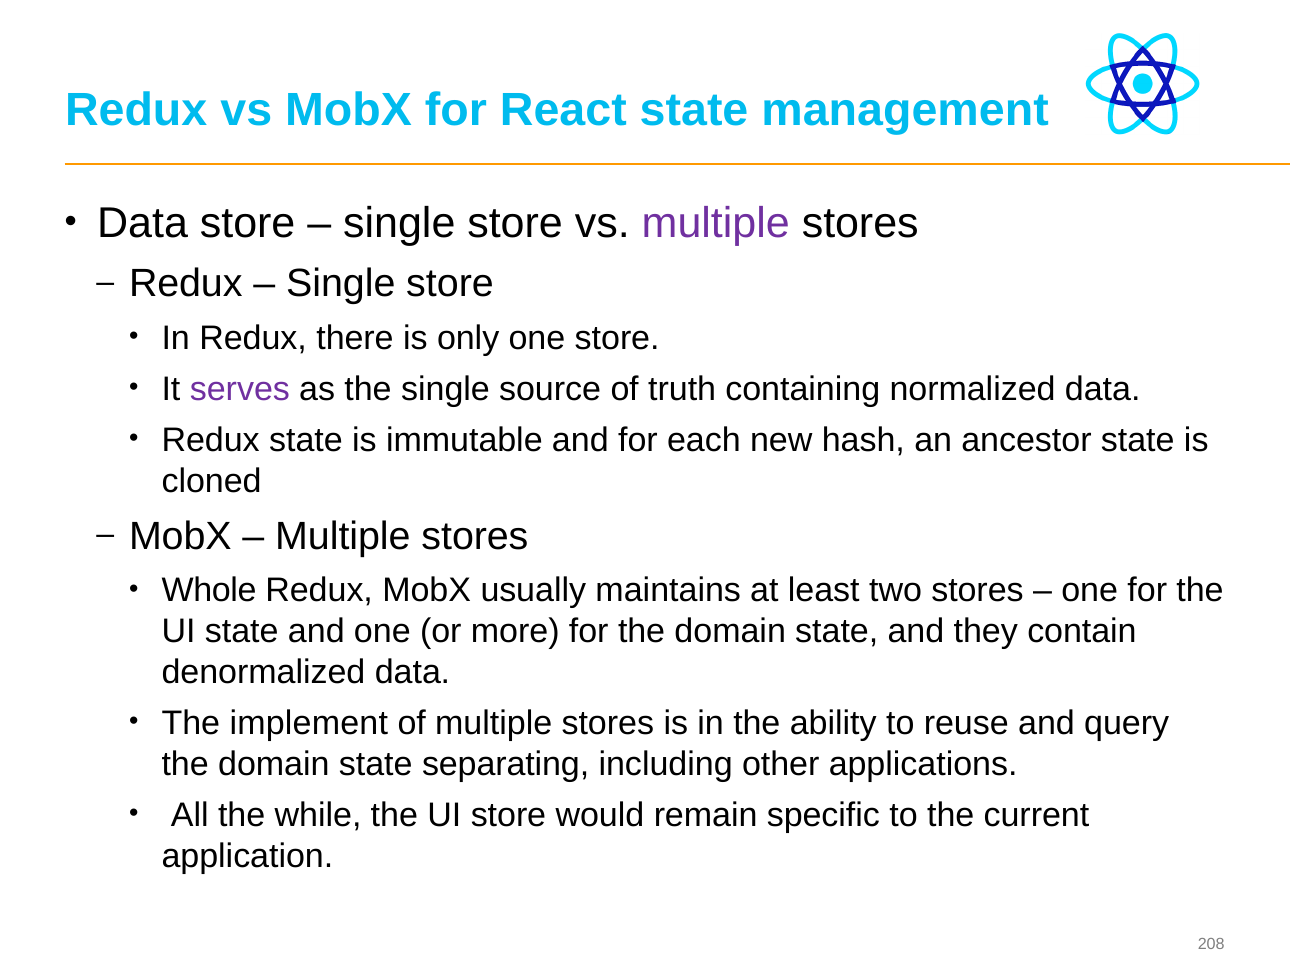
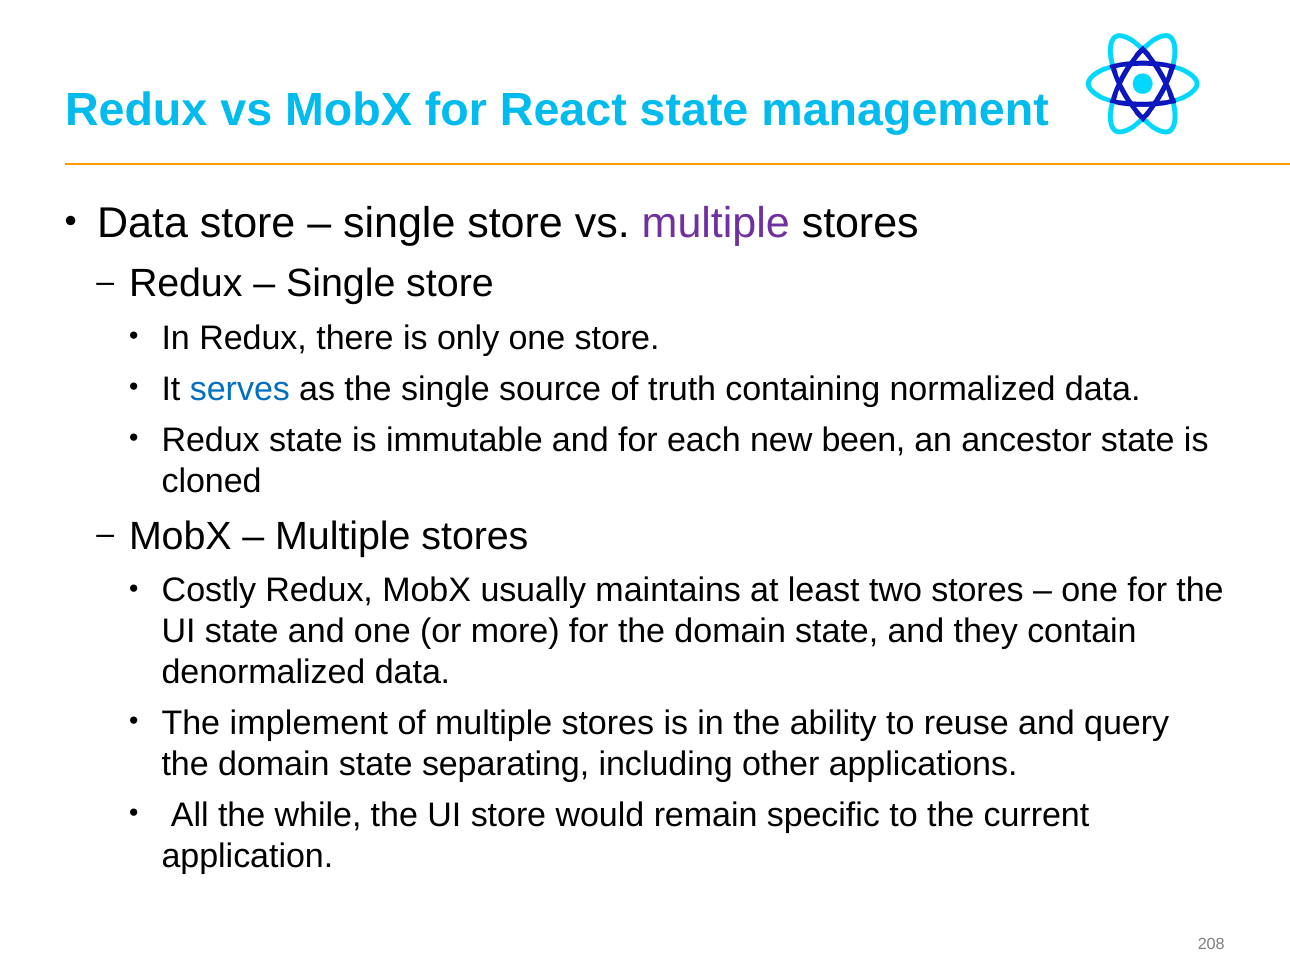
serves colour: purple -> blue (240, 389)
hash: hash -> been (863, 440)
Whole: Whole -> Costly (209, 591)
